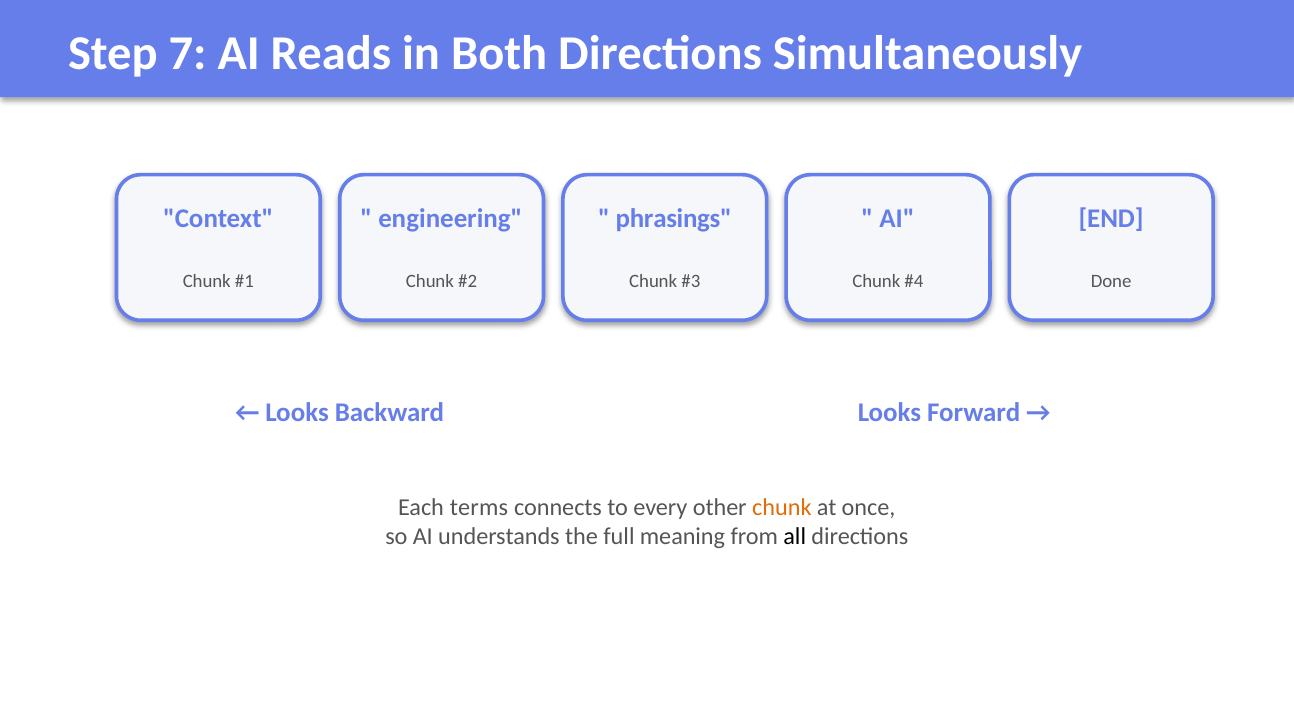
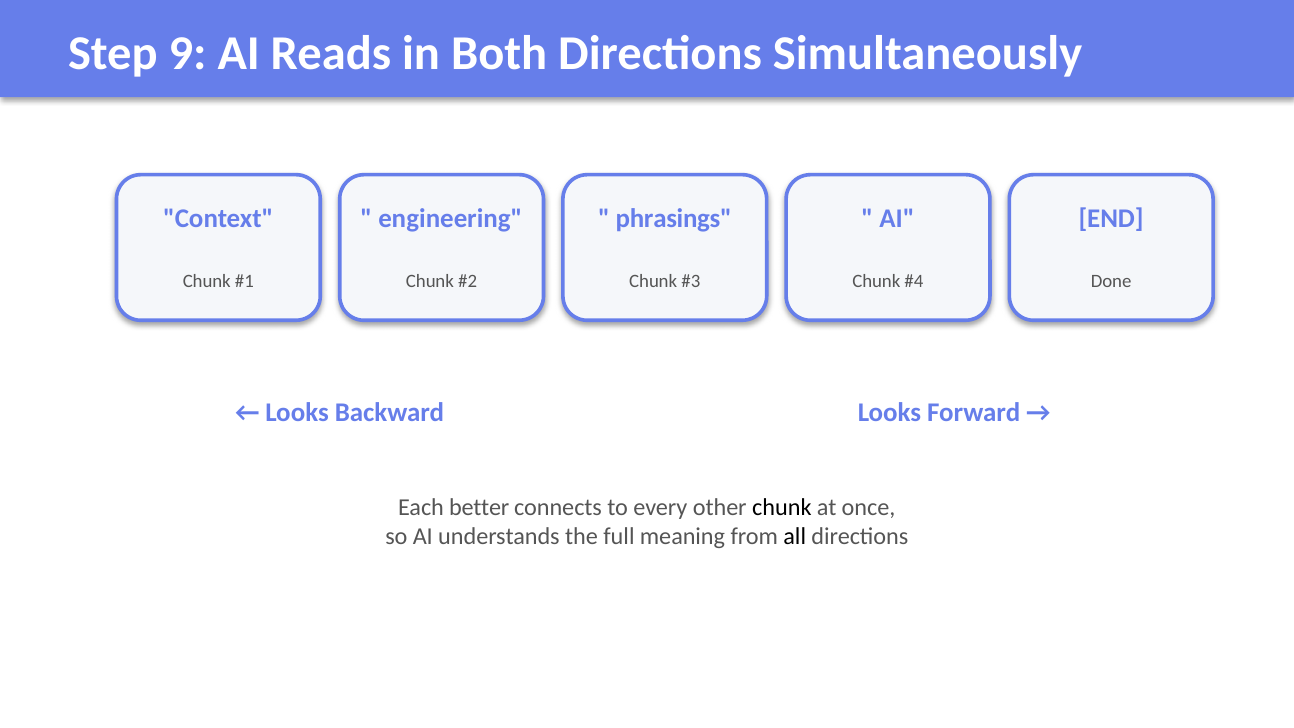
7: 7 -> 9 (188, 53)
terms: terms -> better (479, 508)
chunk colour: orange -> black (782, 508)
